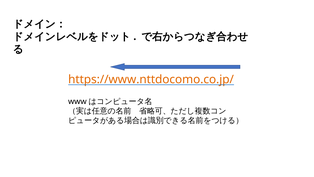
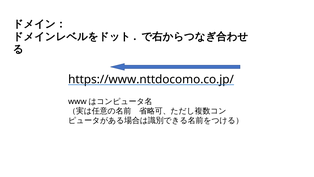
https://www.nttdocomo.co.jp/ colour: orange -> black (151, 79)
